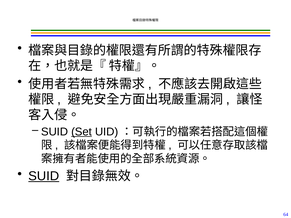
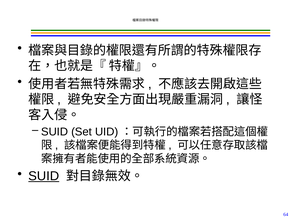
Set underline: present -> none (82, 132)
